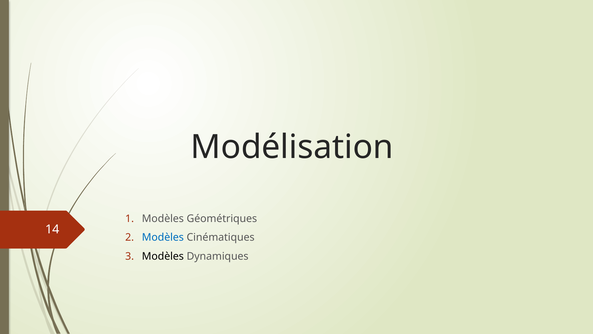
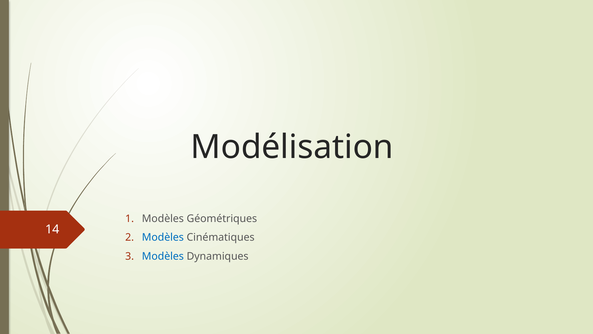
Modèles colour: black -> blue (163, 256)
